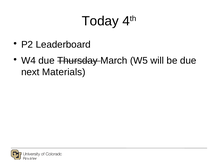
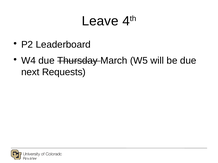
Today: Today -> Leave (100, 21)
Materials: Materials -> Requests (64, 72)
